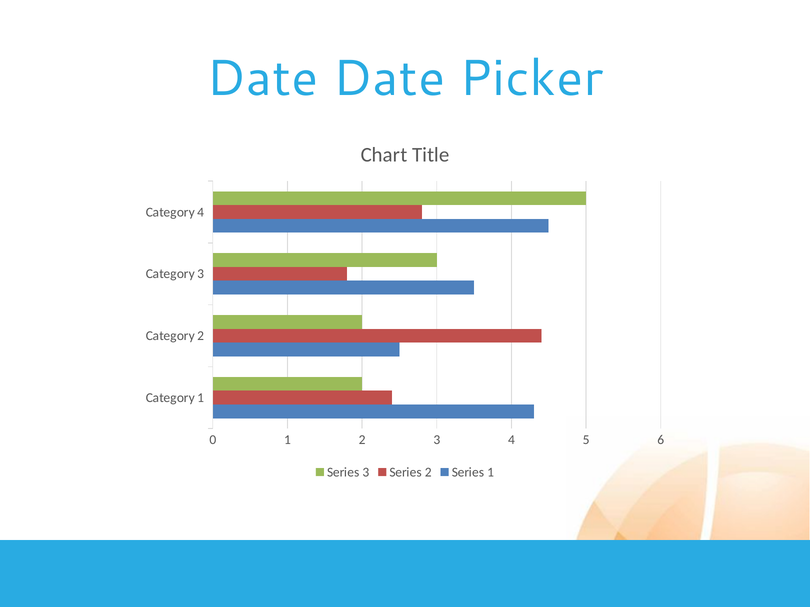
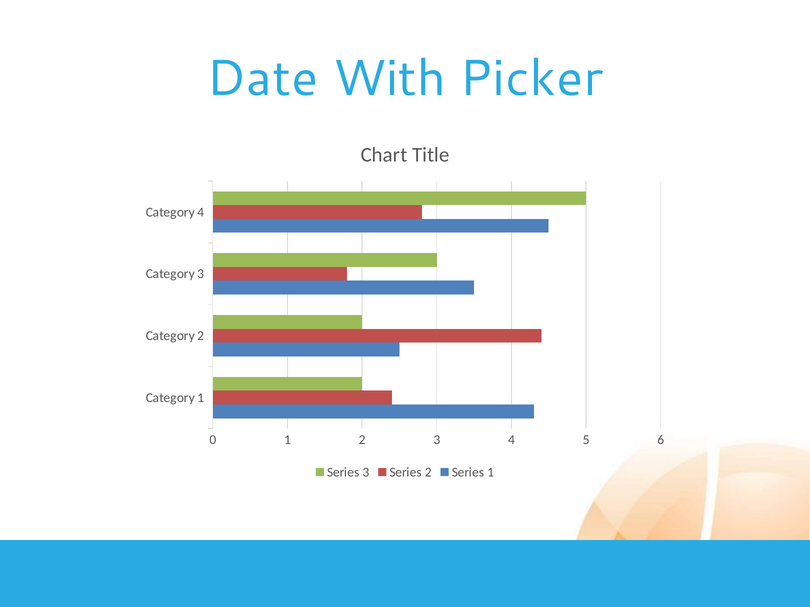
Date Date: Date -> With (389, 78)
